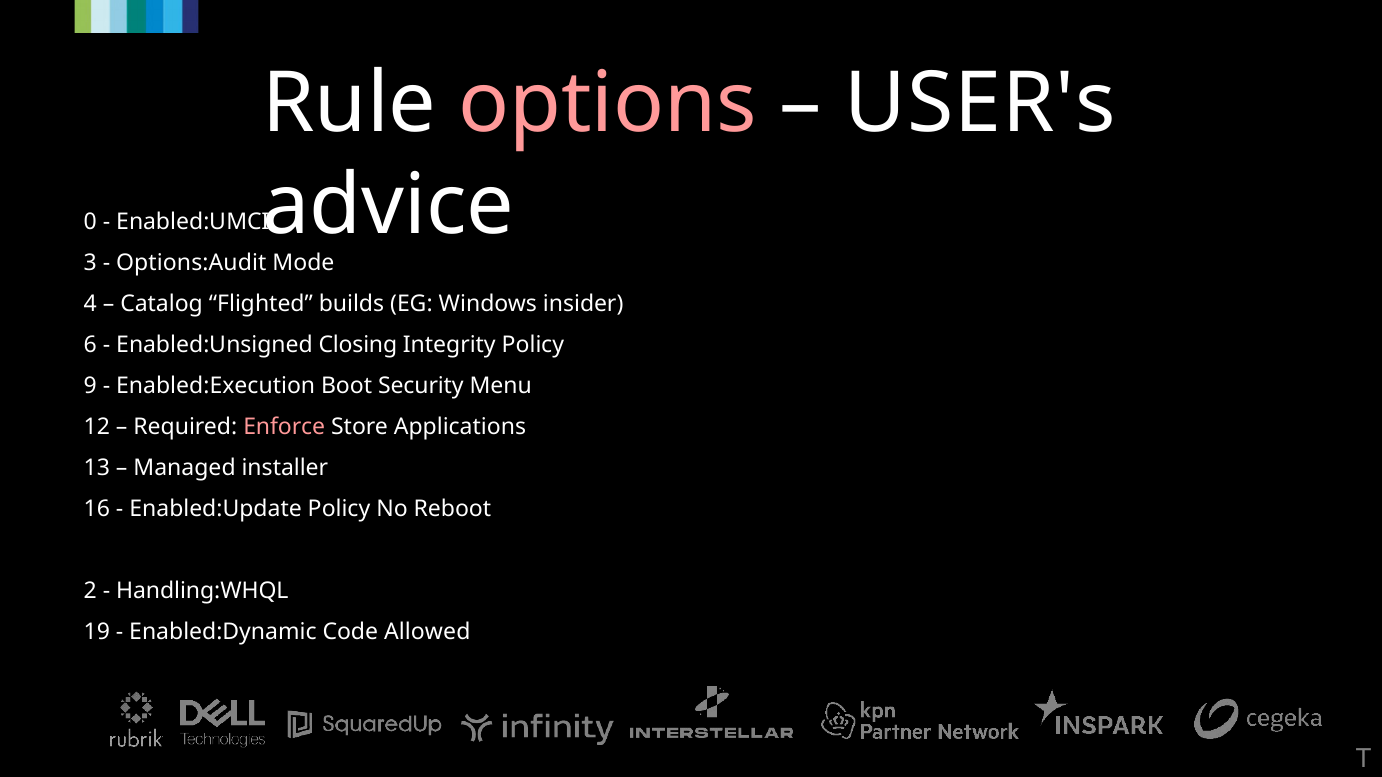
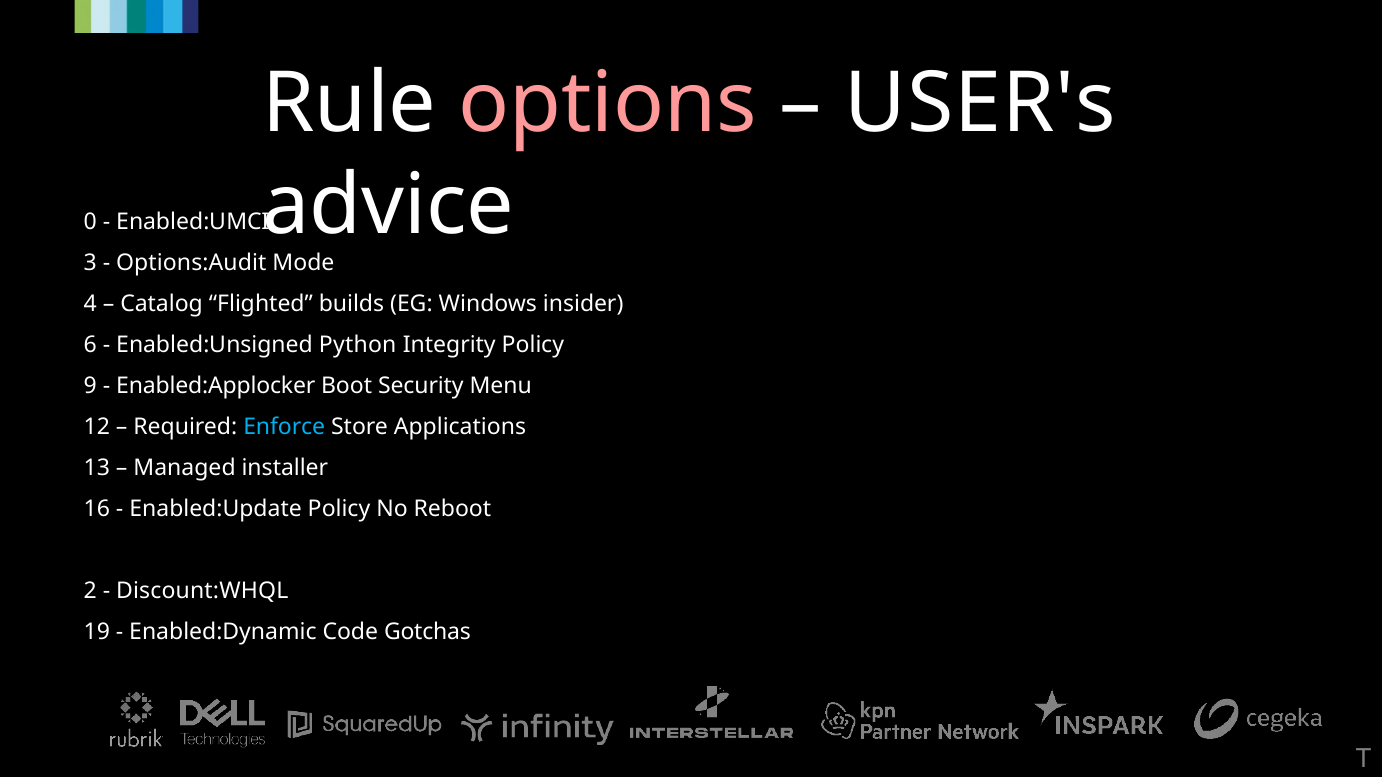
Closing: Closing -> Python (358, 345)
Enabled:Execution: Enabled:Execution -> Enabled:Applocker (216, 386)
Enforce colour: pink -> light blue (284, 427)
Handling:WHQL: Handling:WHQL -> Discount:WHQL (202, 592)
Allowed: Allowed -> Gotchas (427, 633)
